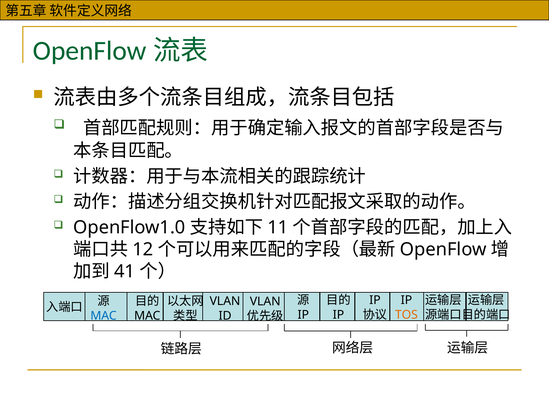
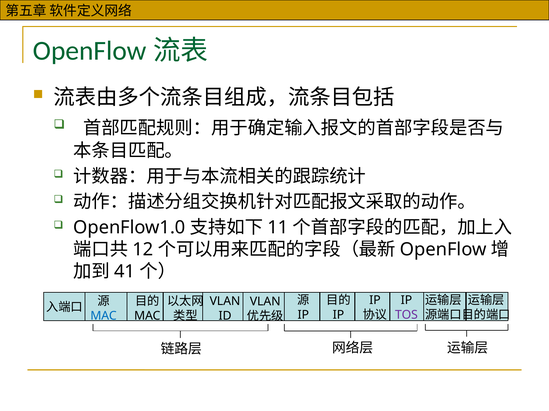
TOS colour: orange -> purple (406, 315)
